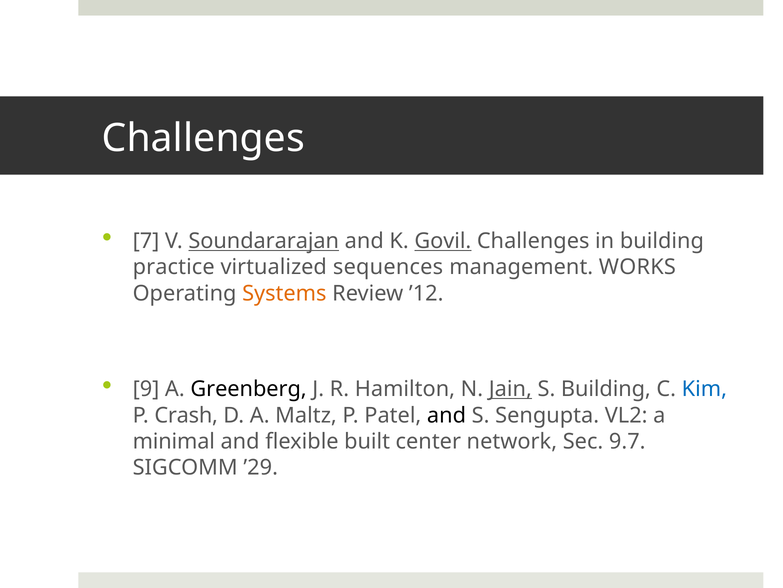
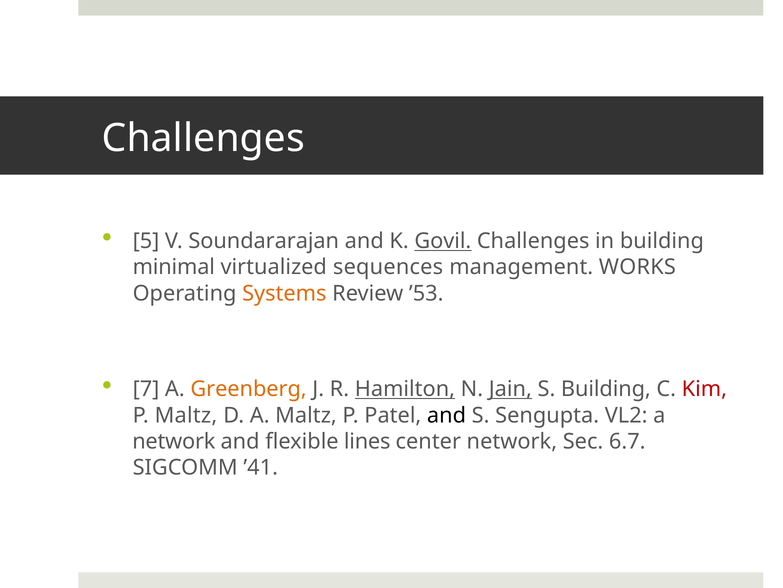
7: 7 -> 5 (146, 241)
Soundararajan underline: present -> none (264, 241)
practice: practice -> minimal (174, 267)
’12: ’12 -> ’53 (426, 293)
9: 9 -> 7 (146, 389)
Greenberg colour: black -> orange (249, 389)
Hamilton underline: none -> present (405, 389)
Kim colour: blue -> red (704, 389)
P Crash: Crash -> Maltz (186, 415)
minimal: minimal -> network (174, 441)
built: built -> lines (367, 441)
9.7: 9.7 -> 6.7 (627, 441)
’29: ’29 -> ’41 (261, 467)
